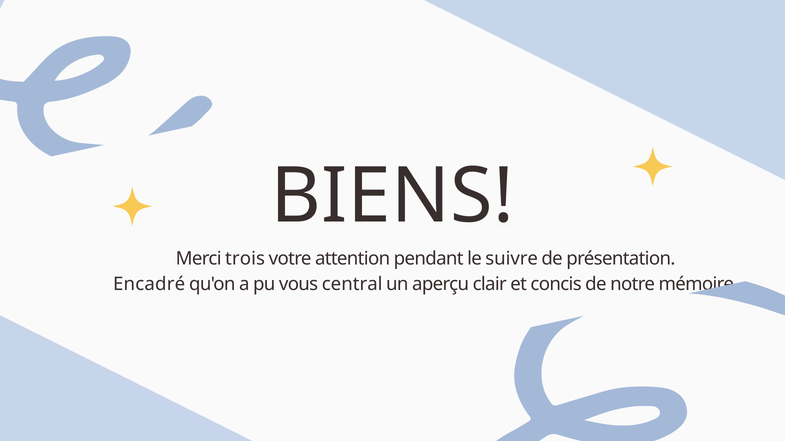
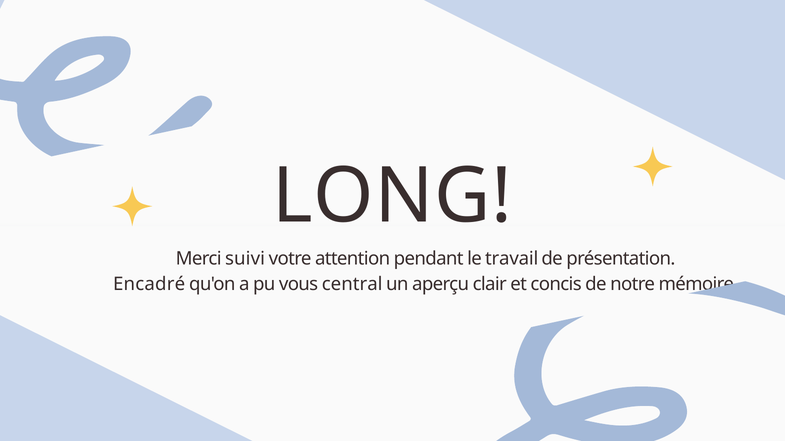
BIENS: BIENS -> LONG (392, 196)
trois: trois -> suivi (245, 259)
suivre: suivre -> travail (512, 259)
